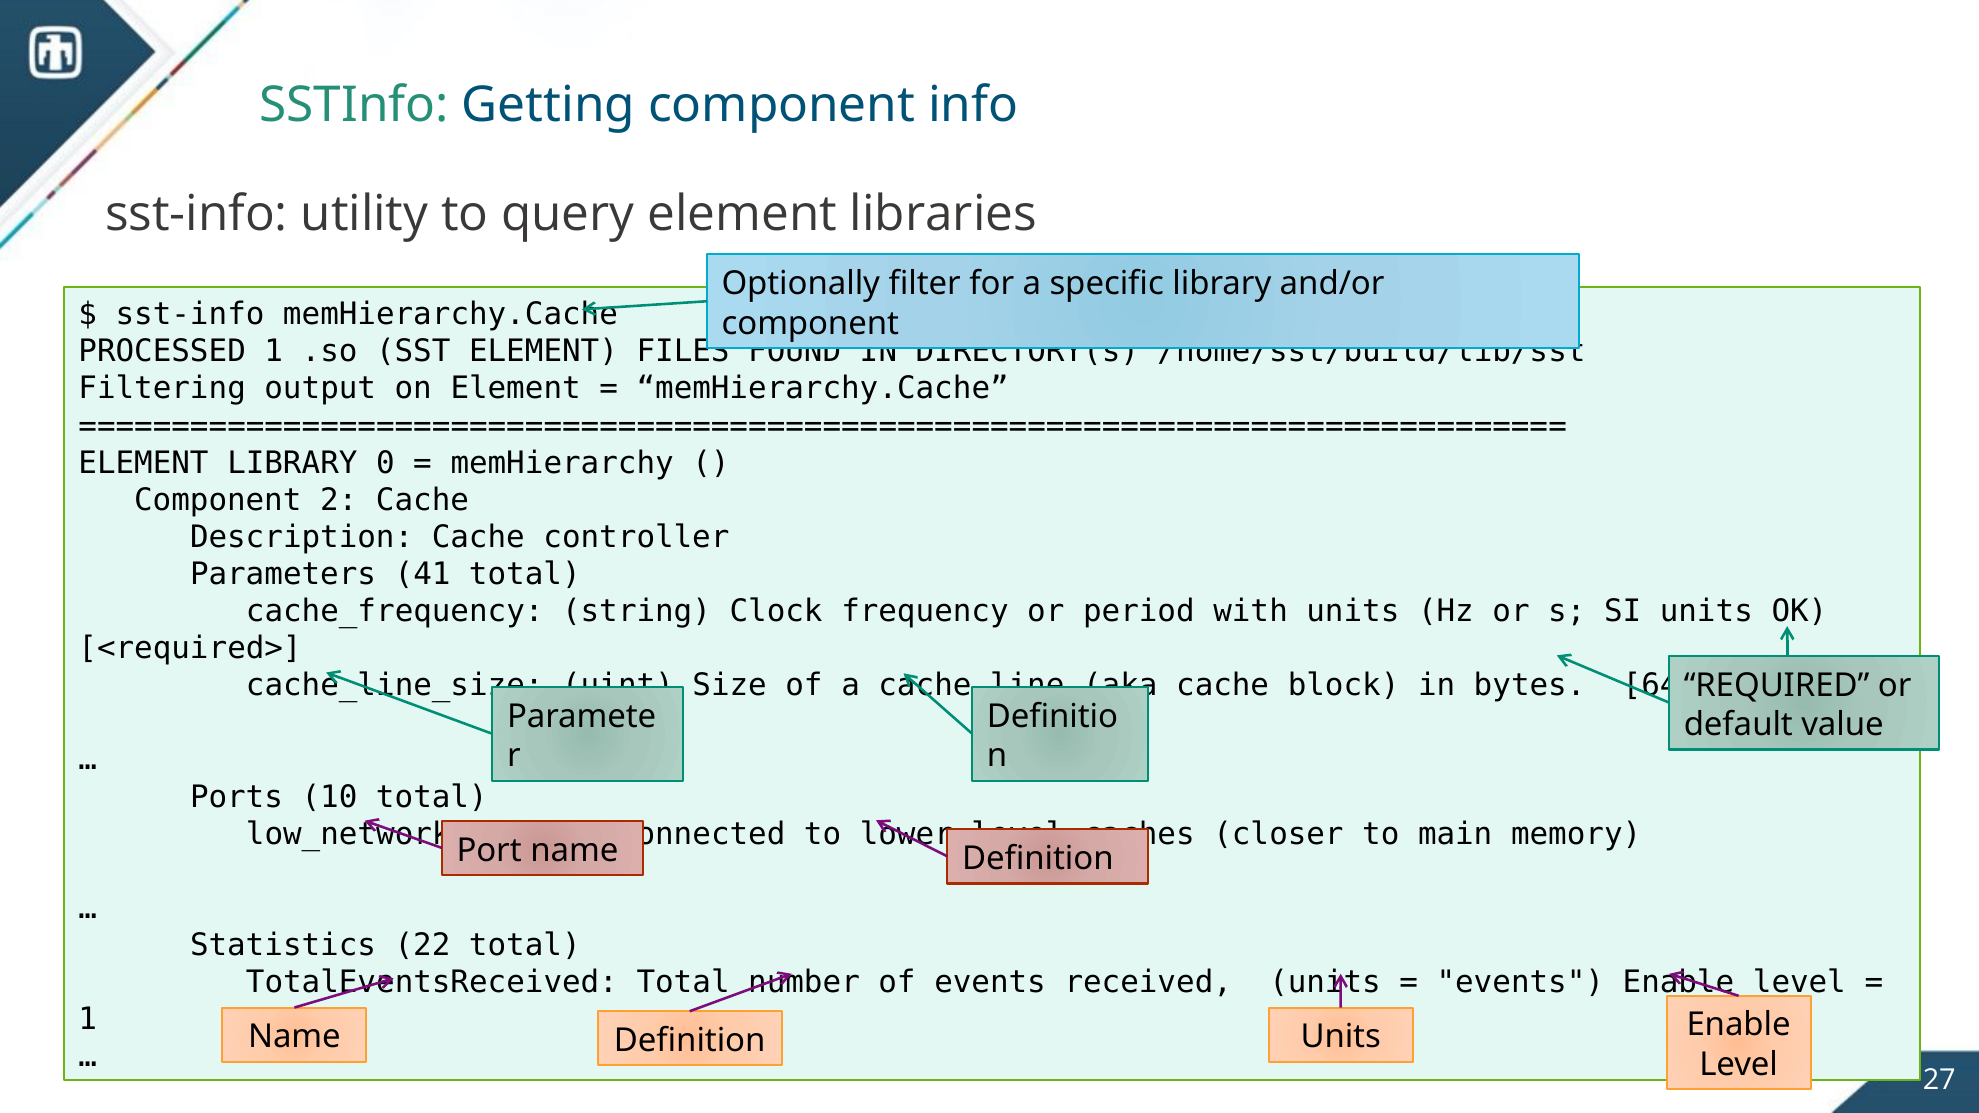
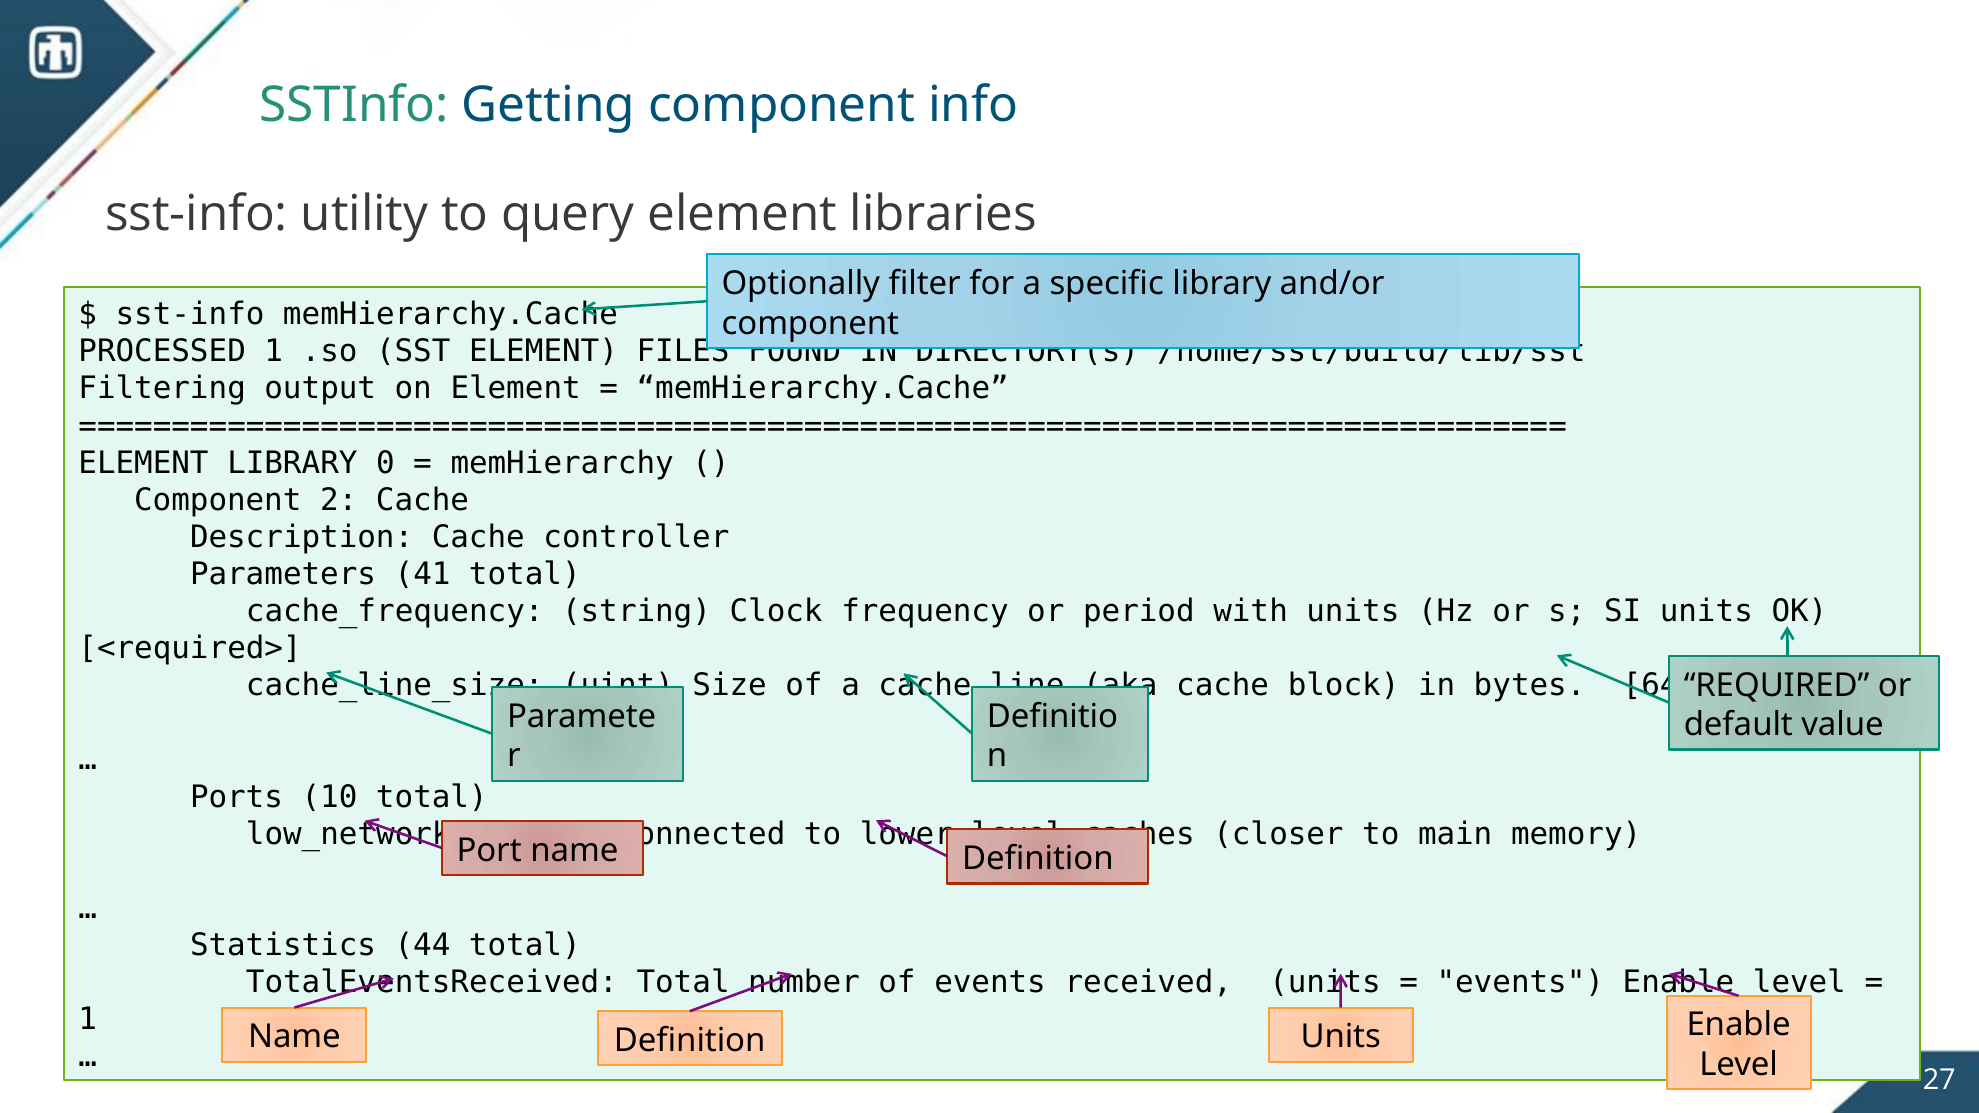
22: 22 -> 44 (422, 945)
